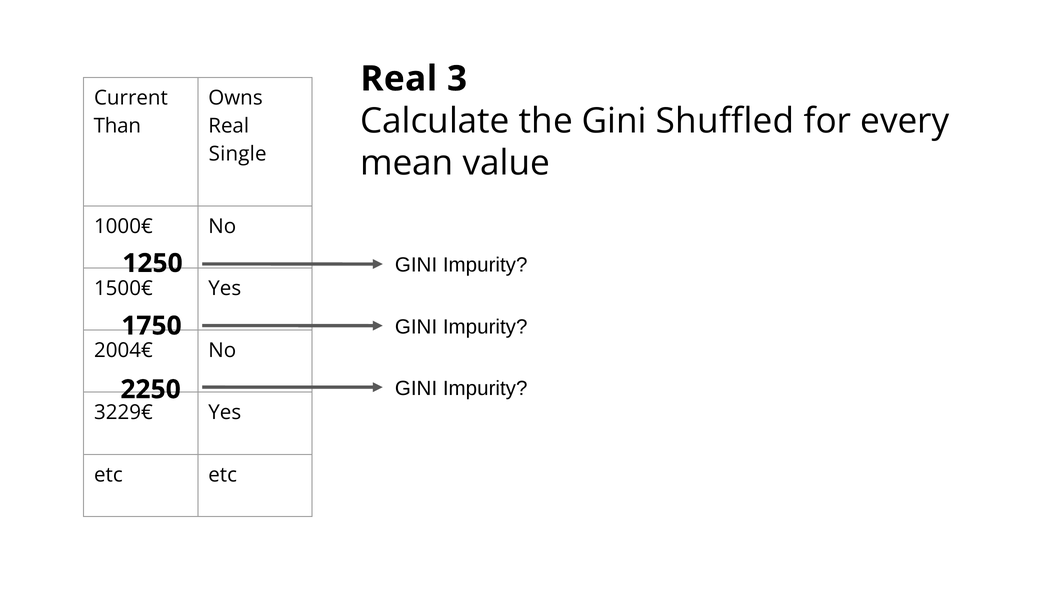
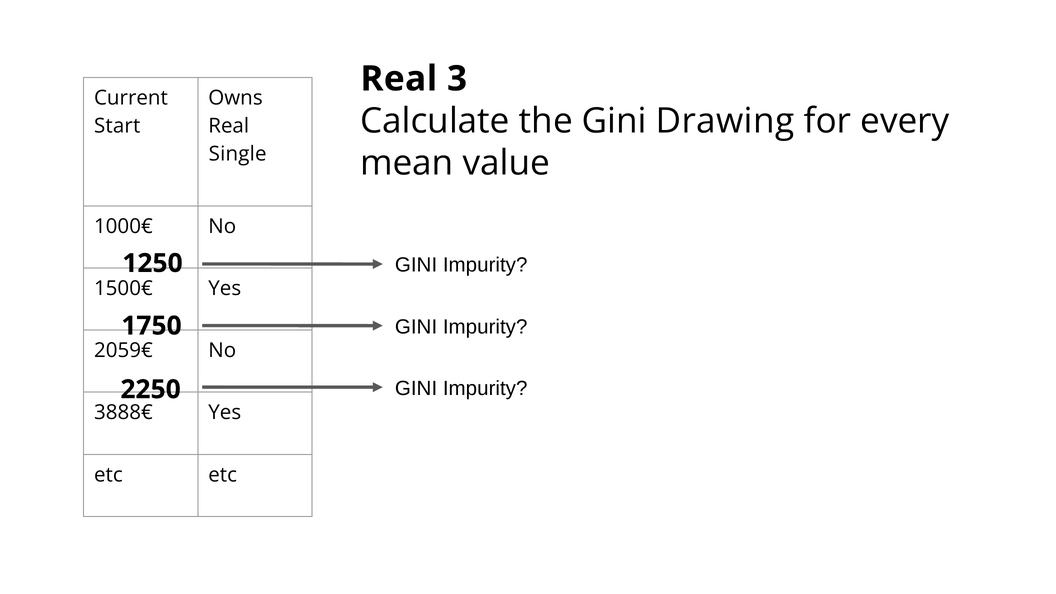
Shuffled: Shuffled -> Drawing (725, 121)
Than: Than -> Start (117, 126)
2004€: 2004€ -> 2059€ (123, 351)
3229€: 3229€ -> 3888€ (123, 413)
